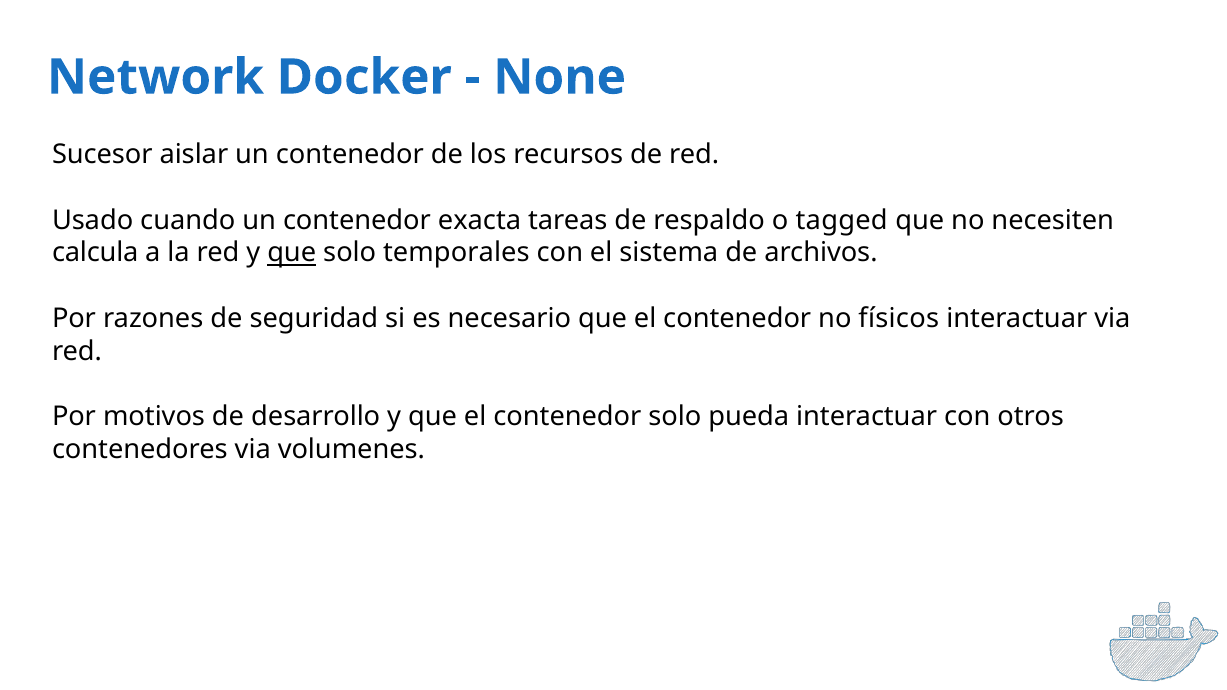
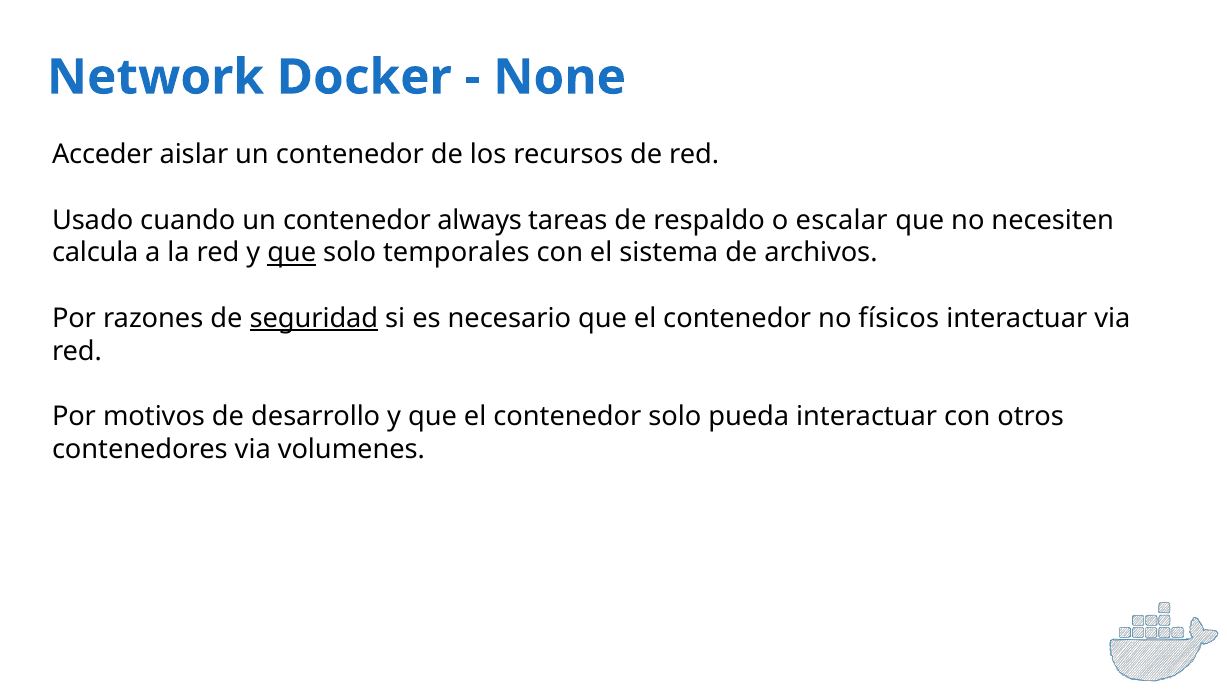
Sucesor: Sucesor -> Acceder (102, 155)
exacta: exacta -> always (480, 220)
tagged: tagged -> escalar (842, 220)
seguridad underline: none -> present (314, 318)
